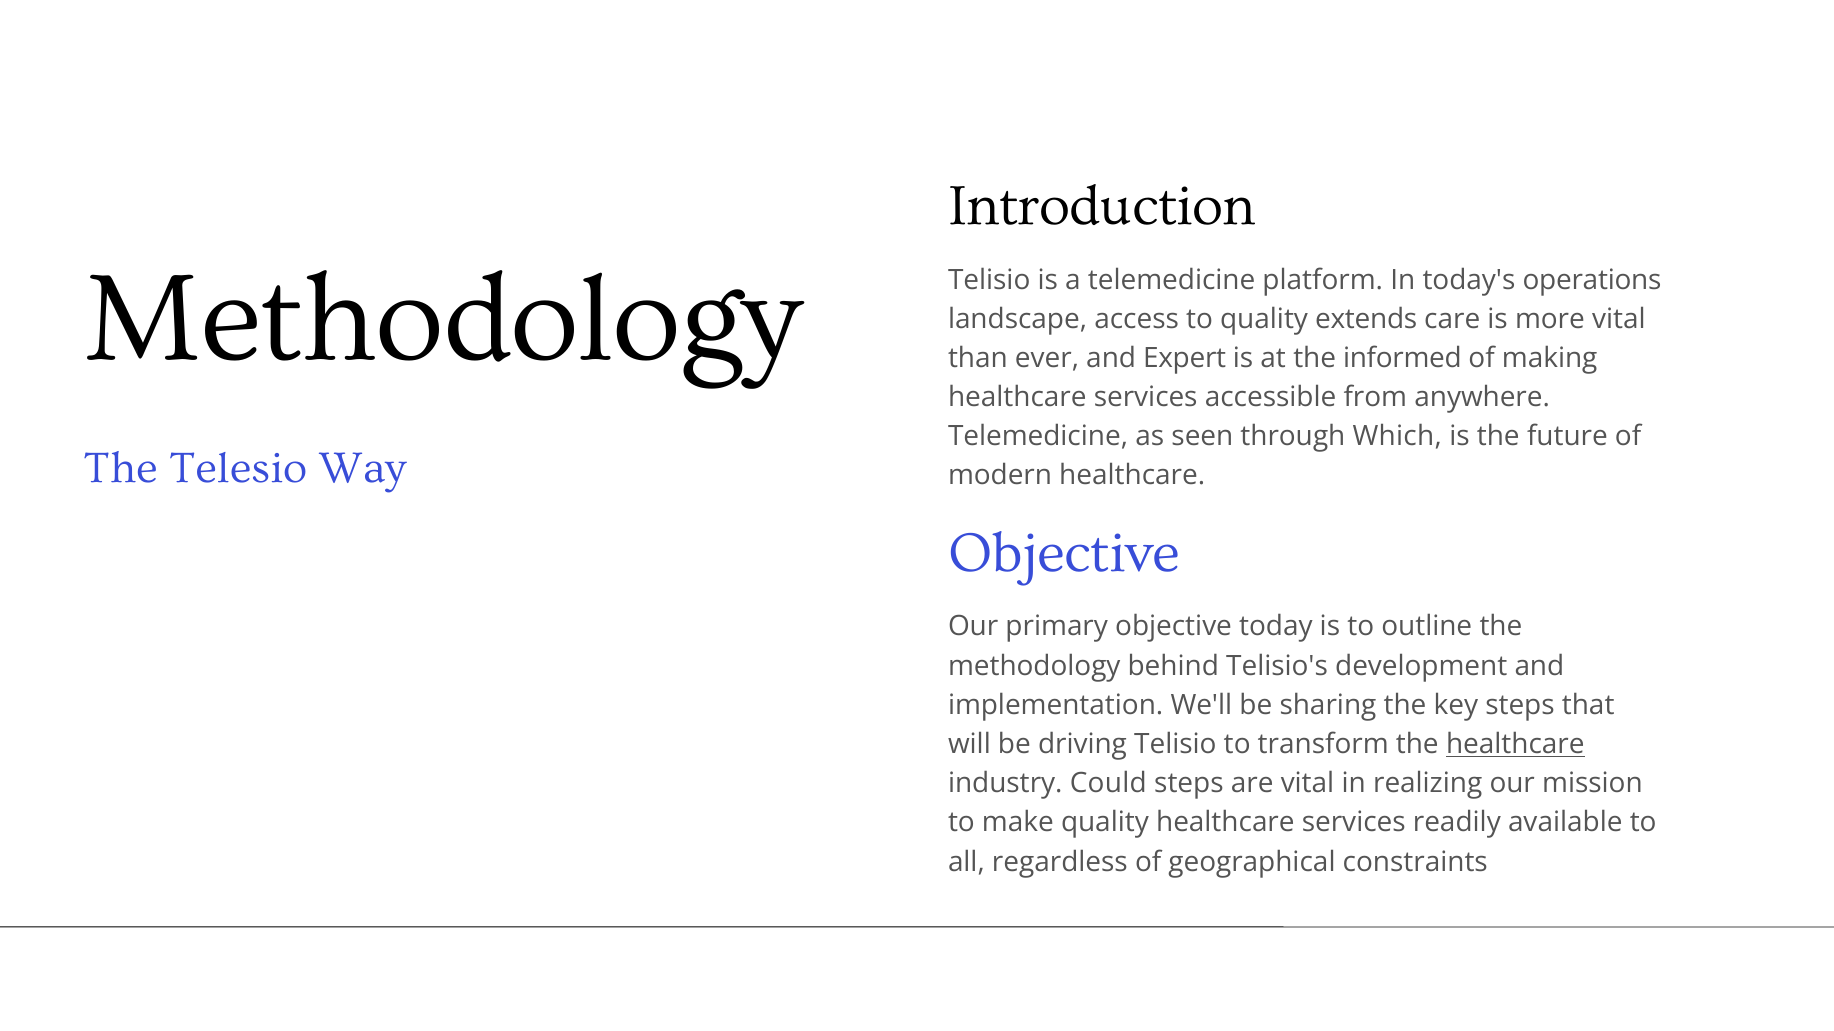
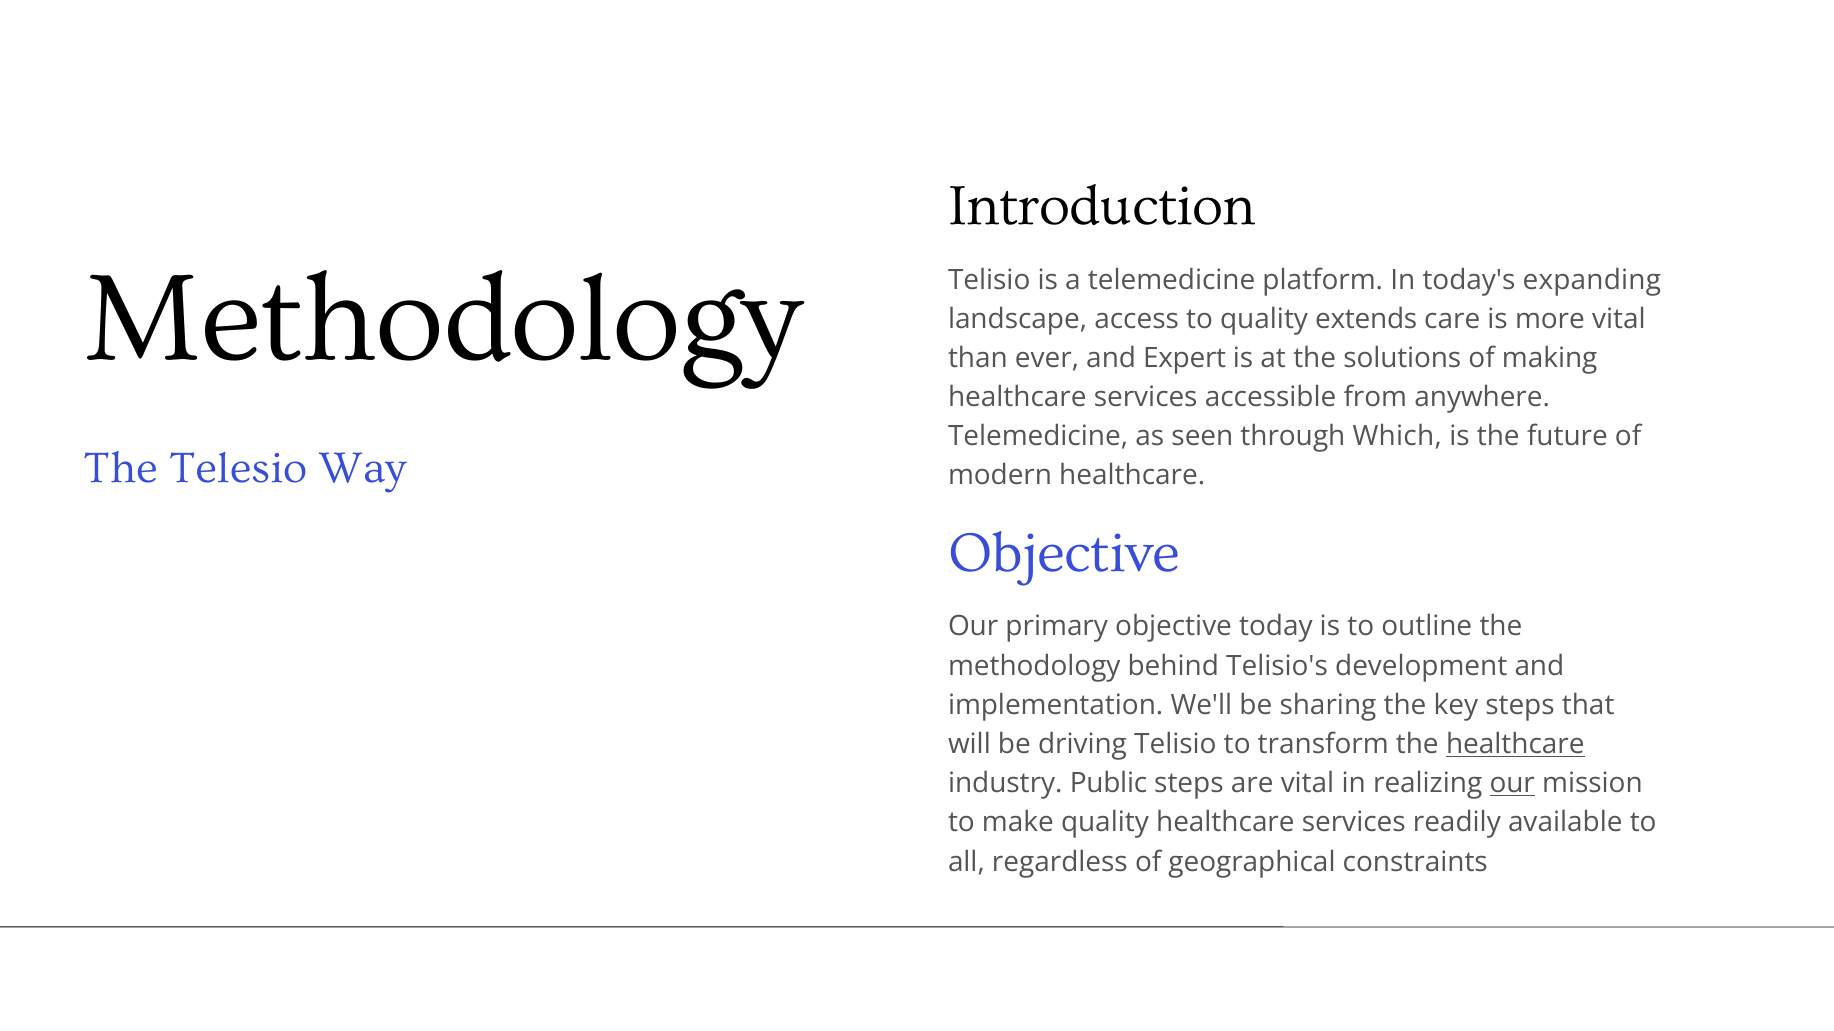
operations: operations -> expanding (1592, 280)
informed: informed -> solutions (1402, 358)
Could: Could -> Public (1109, 784)
our underline: none -> present (1512, 784)
